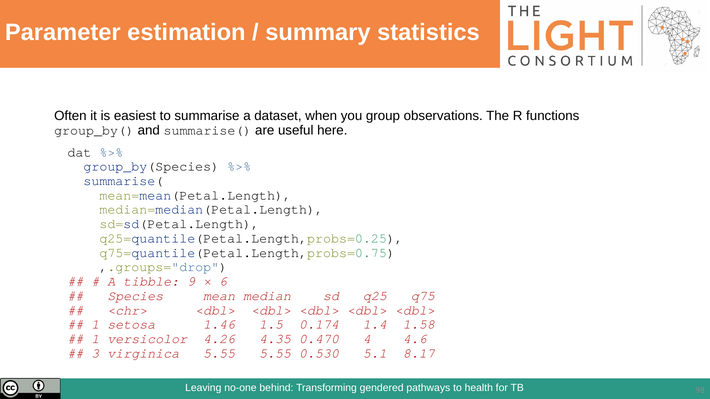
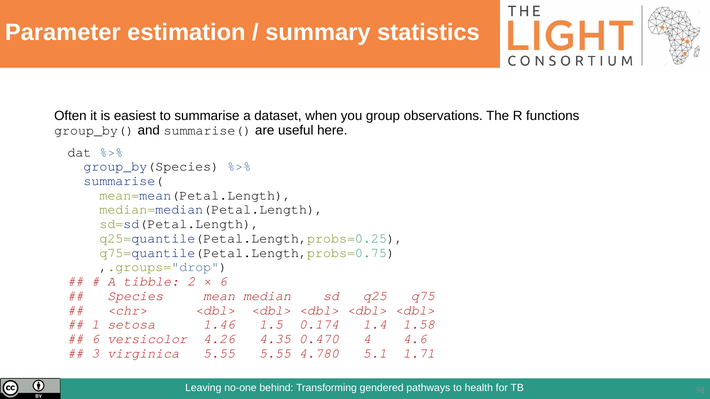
9: 9 -> 2 (191, 282)
1: 1 -> 6 (95, 339)
0.530: 0.530 -> 4.780 (319, 354)
8.17: 8.17 -> 1.71 (419, 354)
